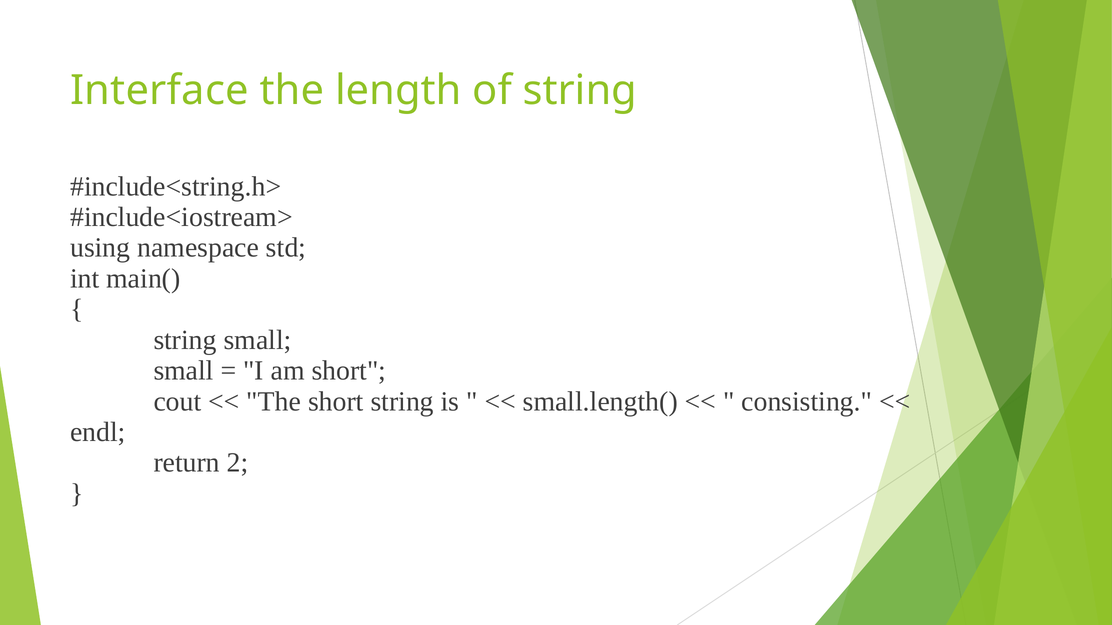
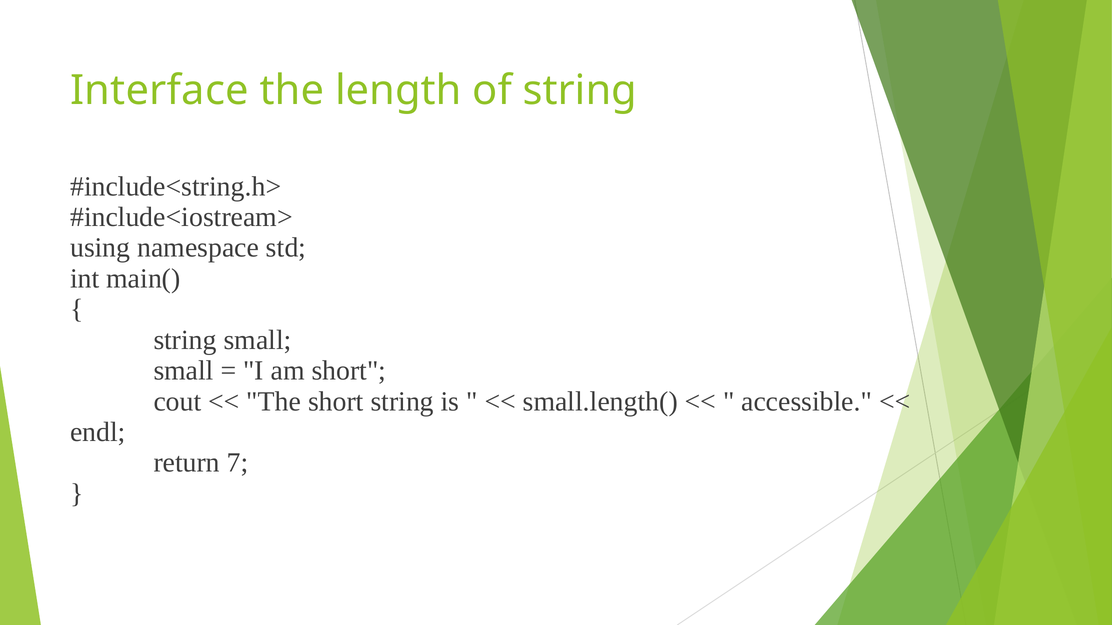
consisting: consisting -> accessible (807, 402)
2: 2 -> 7 (238, 463)
